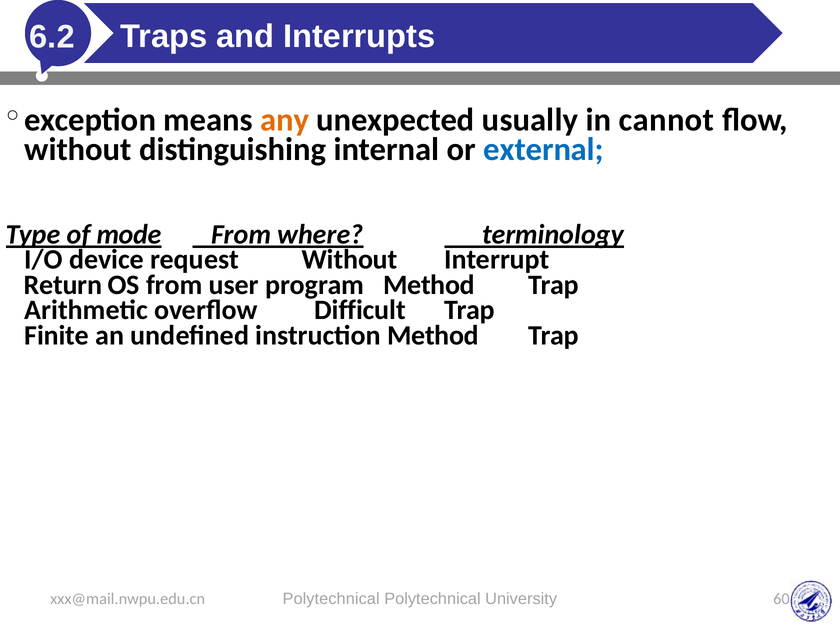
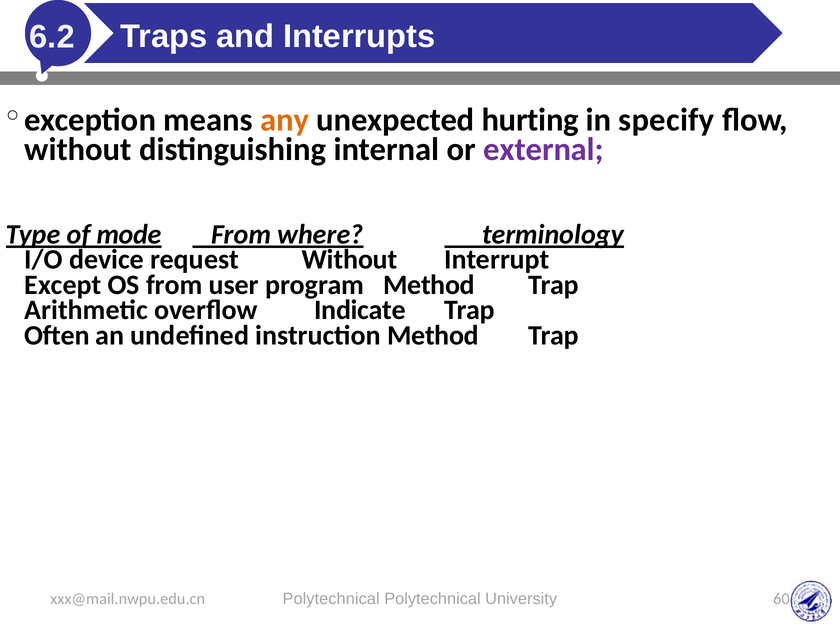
usually: usually -> hurting (530, 120)
cannot: cannot -> specify (666, 120)
external colour: blue -> purple (544, 150)
Return: Return -> Except (63, 285)
Difficult: Difficult -> Indicate (360, 310)
Finite: Finite -> Often (57, 335)
